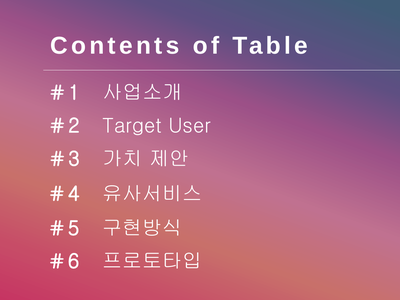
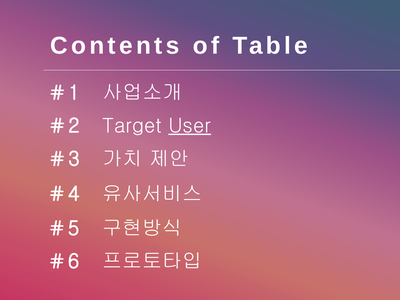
User underline: none -> present (190, 126)
